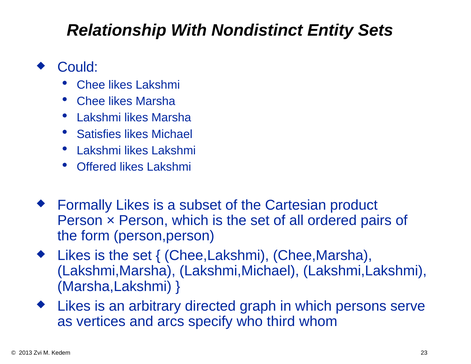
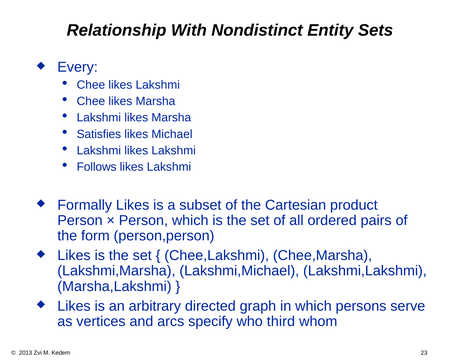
Could: Could -> Every (78, 67)
Offered: Offered -> Follows (97, 167)
